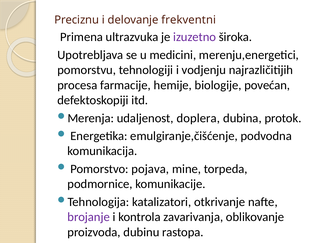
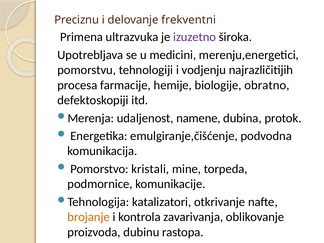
povećan: povećan -> obratno (267, 85)
doplera: doplera -> namene (198, 118)
pojava: pojava -> kristali (150, 169)
brojanje colour: purple -> orange (89, 217)
